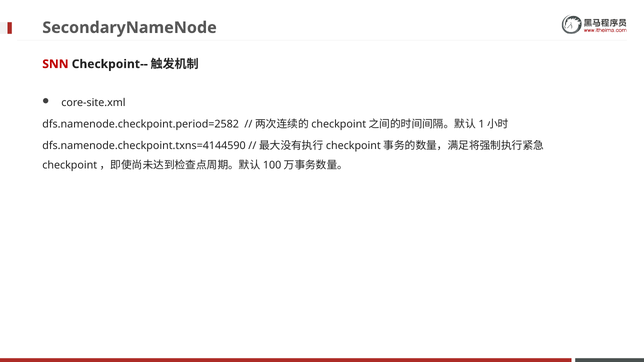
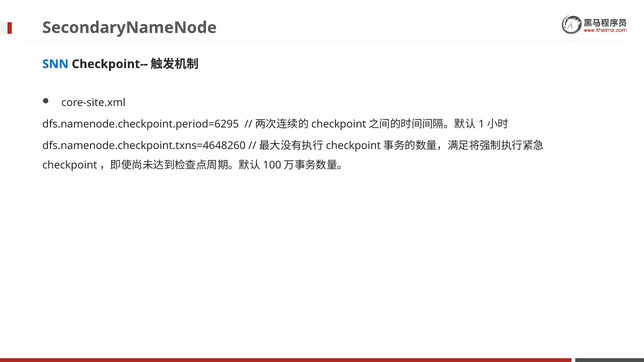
SNN colour: red -> blue (55, 64)
dfs.namenode.checkpoint.period=2582: dfs.namenode.checkpoint.period=2582 -> dfs.namenode.checkpoint.period=6295 (141, 124)
dfs.namenode.checkpoint.txns=4144590: dfs.namenode.checkpoint.txns=4144590 -> dfs.namenode.checkpoint.txns=4648260 (144, 146)
